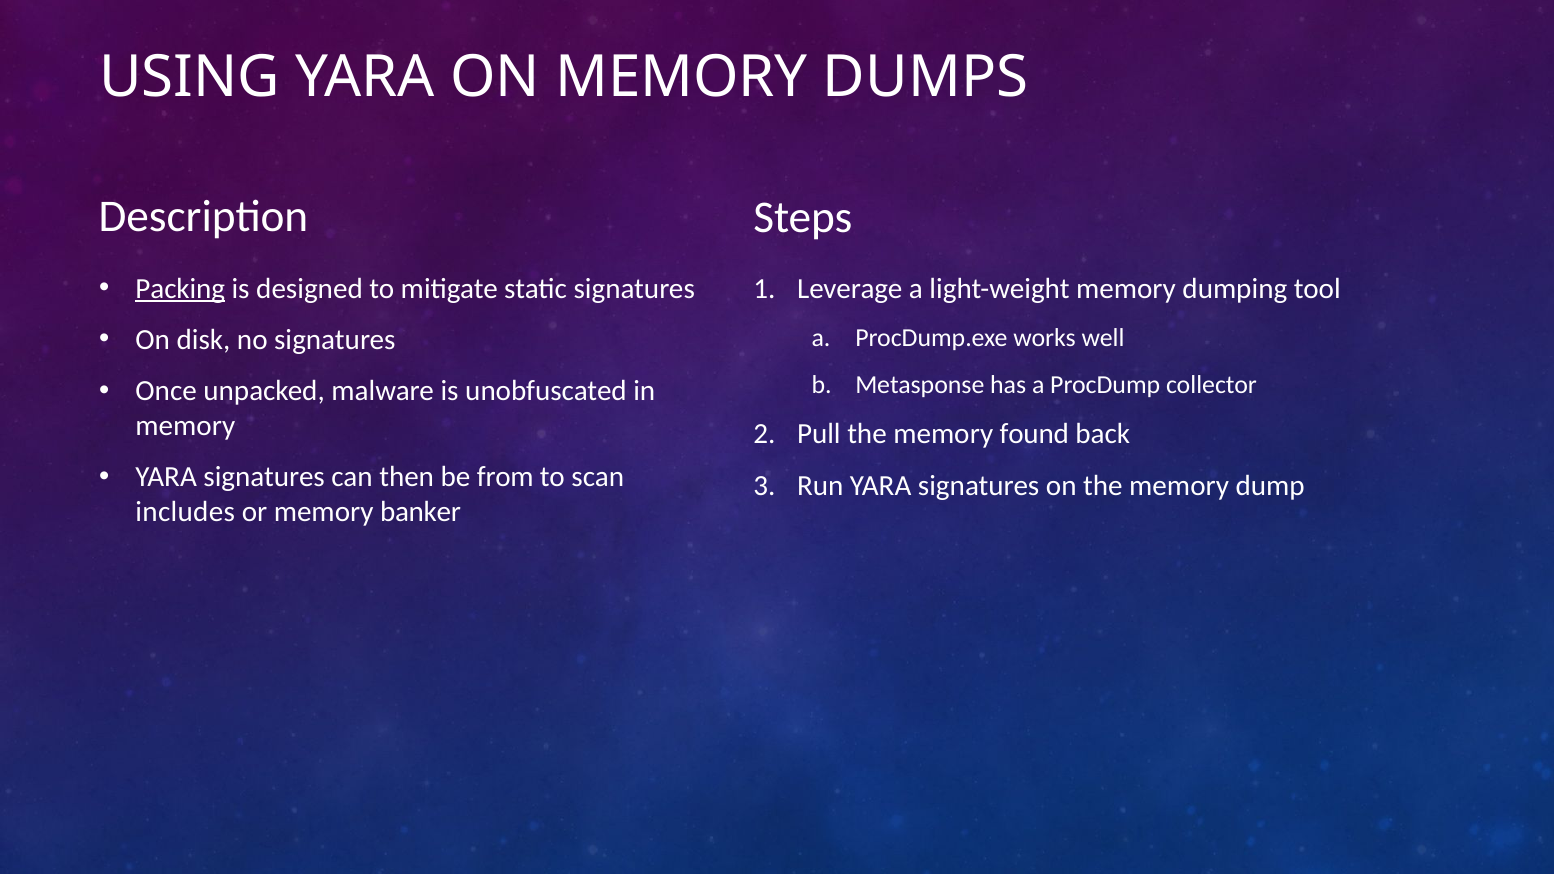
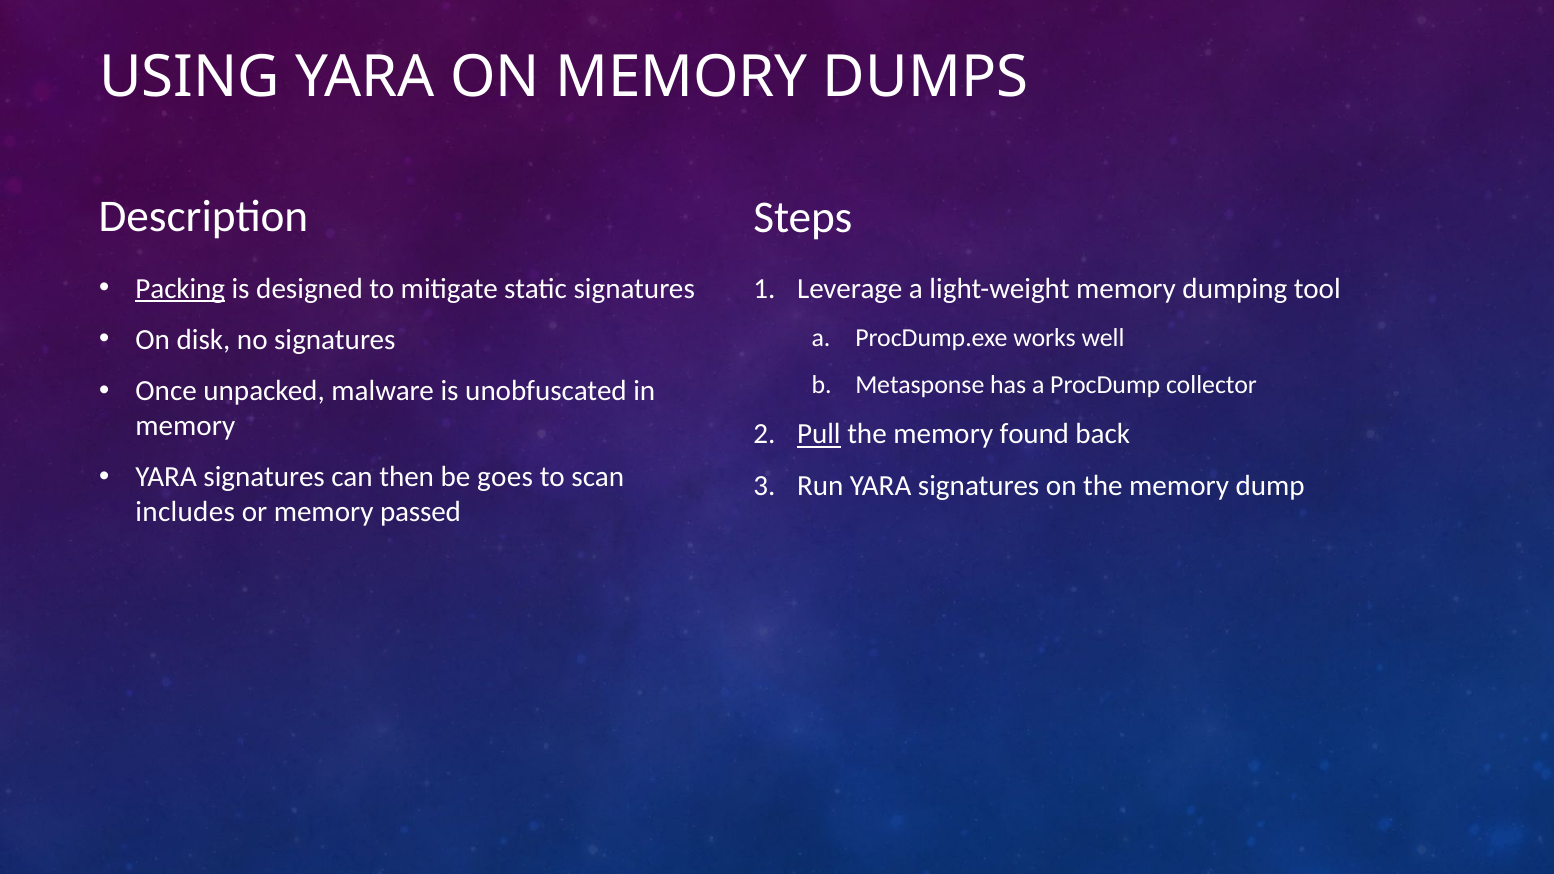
Pull underline: none -> present (819, 434)
from: from -> goes (505, 477)
banker: banker -> passed (420, 512)
